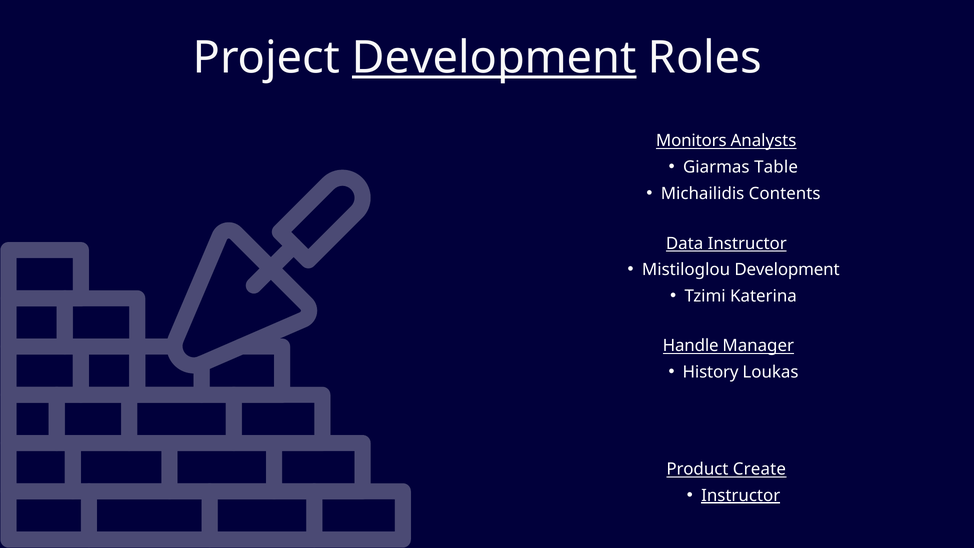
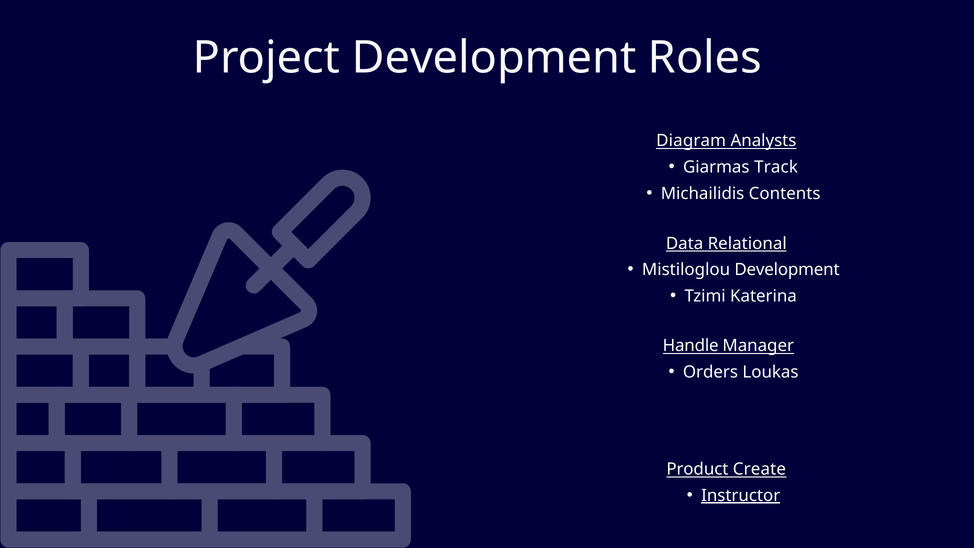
Development underline: present -> none (494, 58)
Monitors: Monitors -> Diagram (691, 141)
Table: Table -> Track (776, 167)
Data Instructor: Instructor -> Relational (747, 243)
History: History -> Orders (710, 372)
